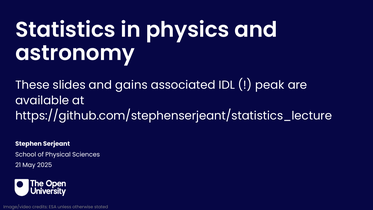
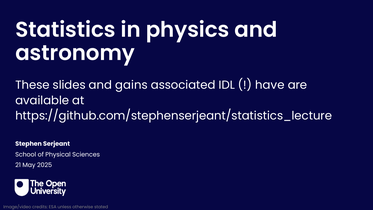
peak: peak -> have (270, 85)
